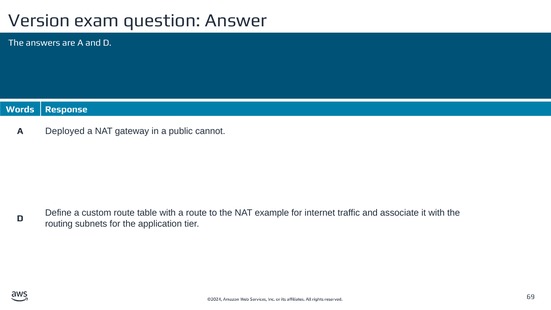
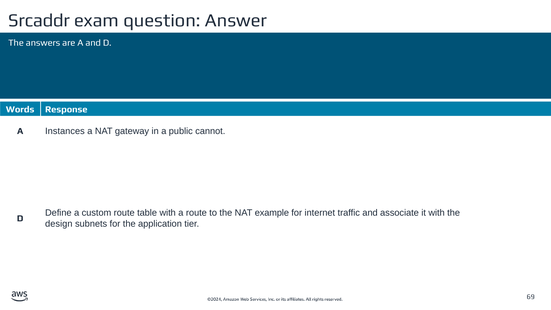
Version: Version -> Srcaddr (39, 20)
Deployed: Deployed -> Instances (65, 131)
routing: routing -> design (59, 224)
